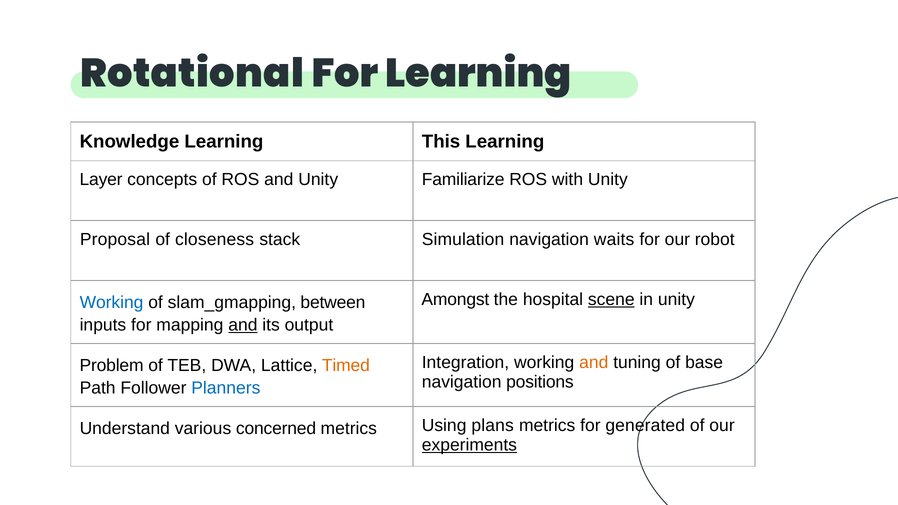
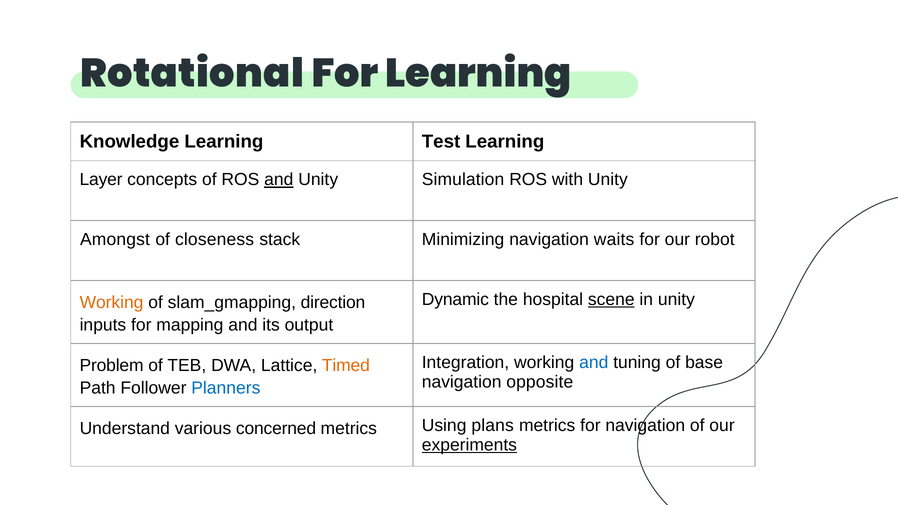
This: This -> Test (441, 142)
and underline: none -> present (279, 180)
Familiarize: Familiarize -> Simulation (463, 180)
Proposal: Proposal -> Amongst (115, 240)
Simulation: Simulation -> Minimizing (463, 240)
Amongst: Amongst -> Dynamic (455, 299)
Working colour: blue -> orange (112, 302)
between: between -> direction (333, 302)
and underline: present -> none (243, 325)
and colour: orange -> blue (594, 363)
positions: positions -> opposite (540, 382)
for generated: generated -> navigation (645, 426)
